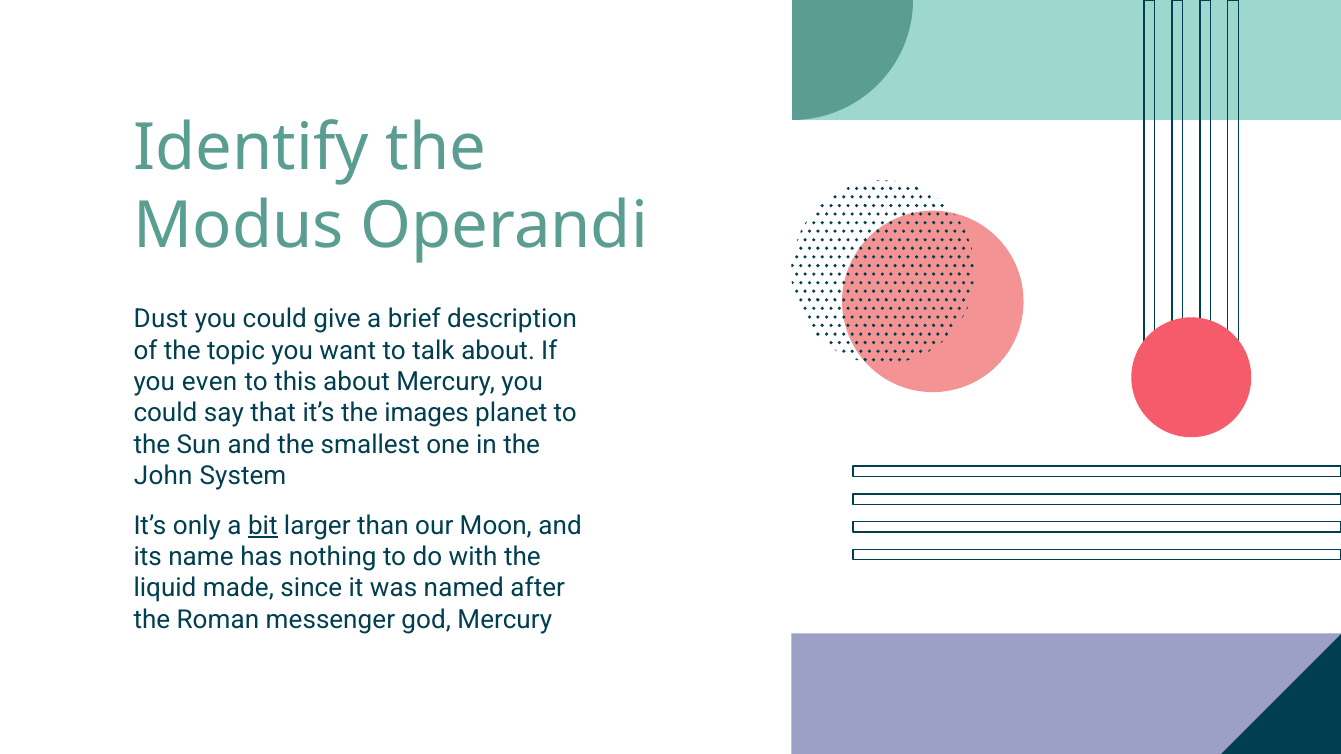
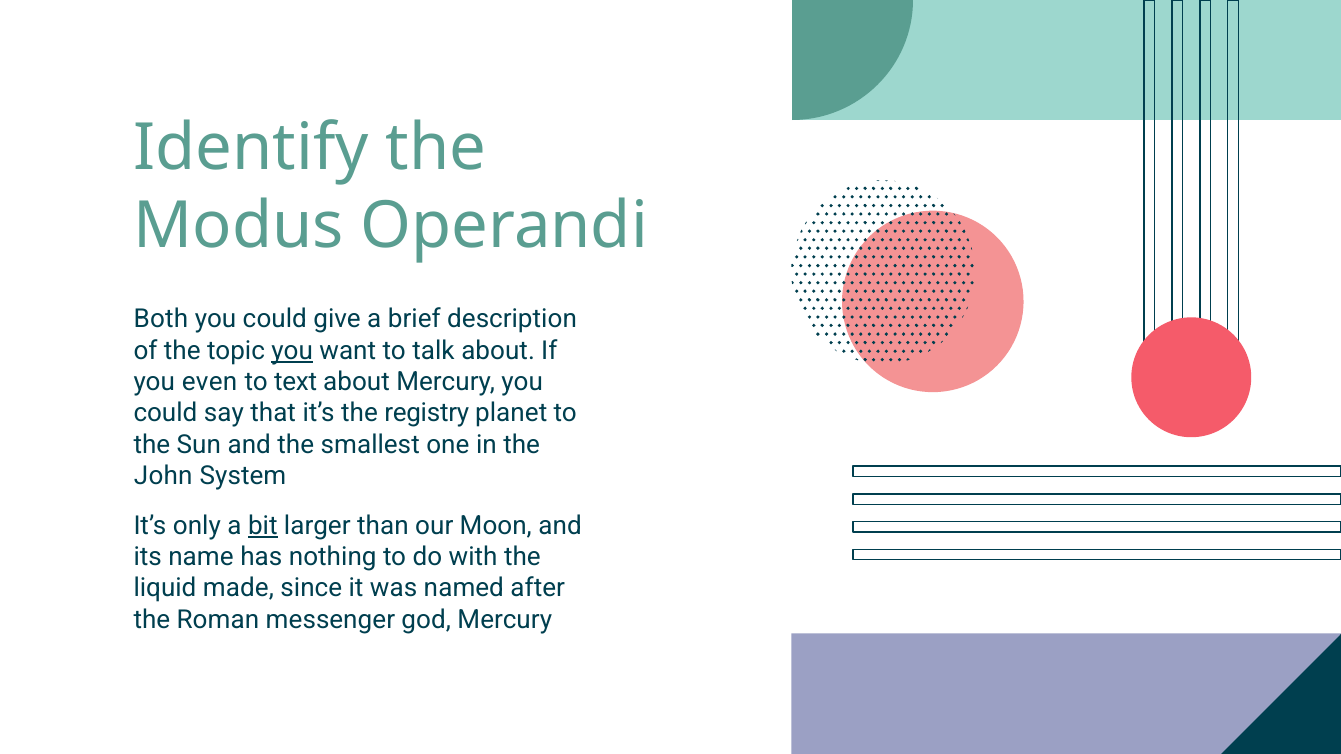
Dust: Dust -> Both (161, 319)
you underline: none -> present (292, 351)
this: this -> text (296, 382)
images: images -> registry (427, 413)
